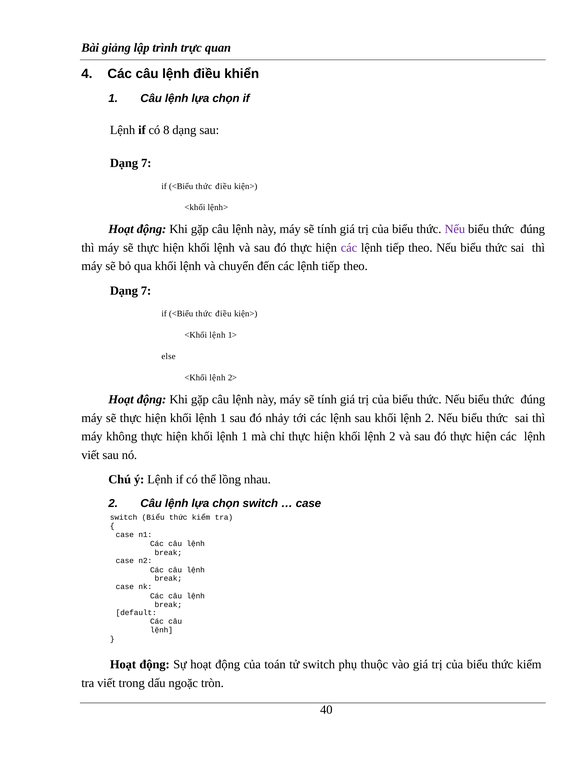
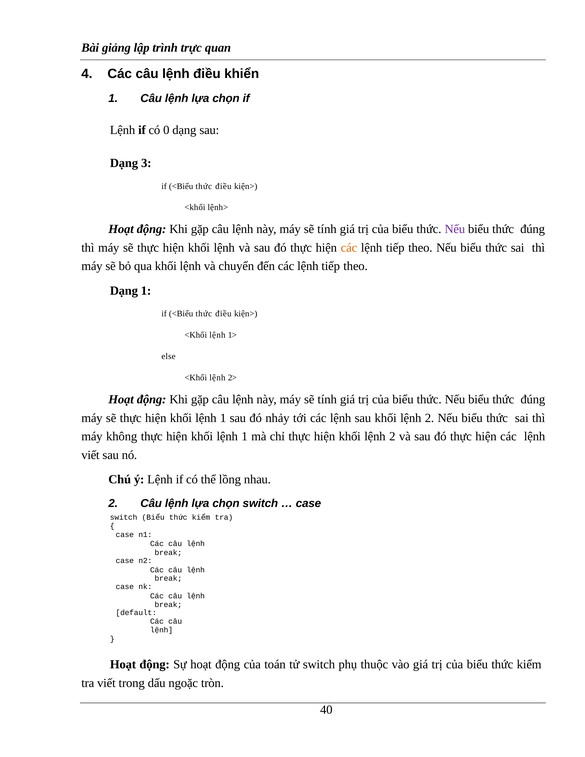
8: 8 -> 0 (166, 130)
7: 7 -> 3 (146, 163)
các colour: purple -> orange (349, 248)
7: 7 -> 1 (146, 291)
